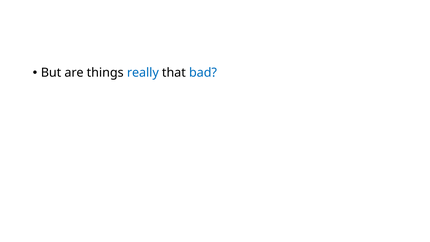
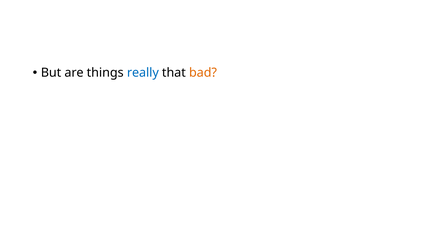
bad colour: blue -> orange (203, 73)
